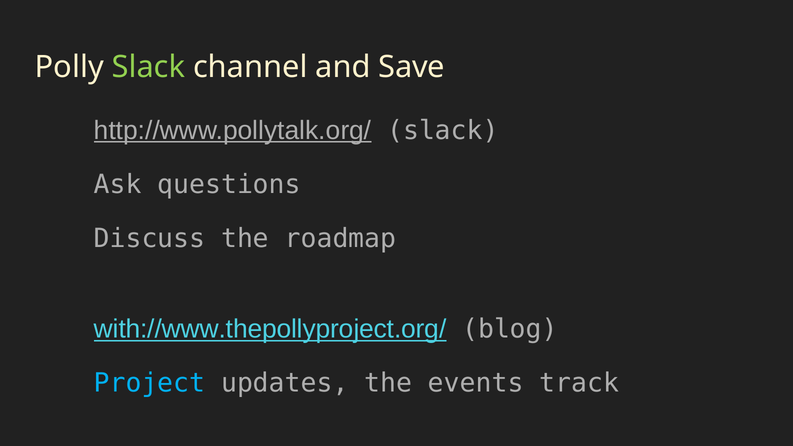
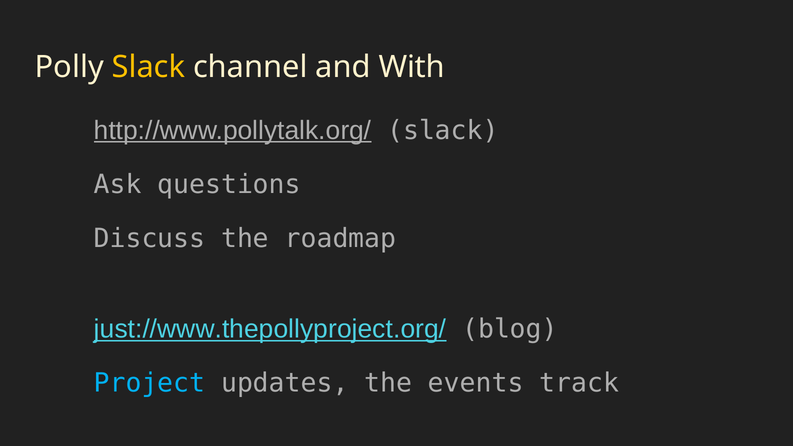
Slack colour: light green -> yellow (148, 67)
Save: Save -> With (412, 67)
with://www.thepollyproject.org/: with://www.thepollyproject.org/ -> just://www.thepollyproject.org/ (270, 329)
